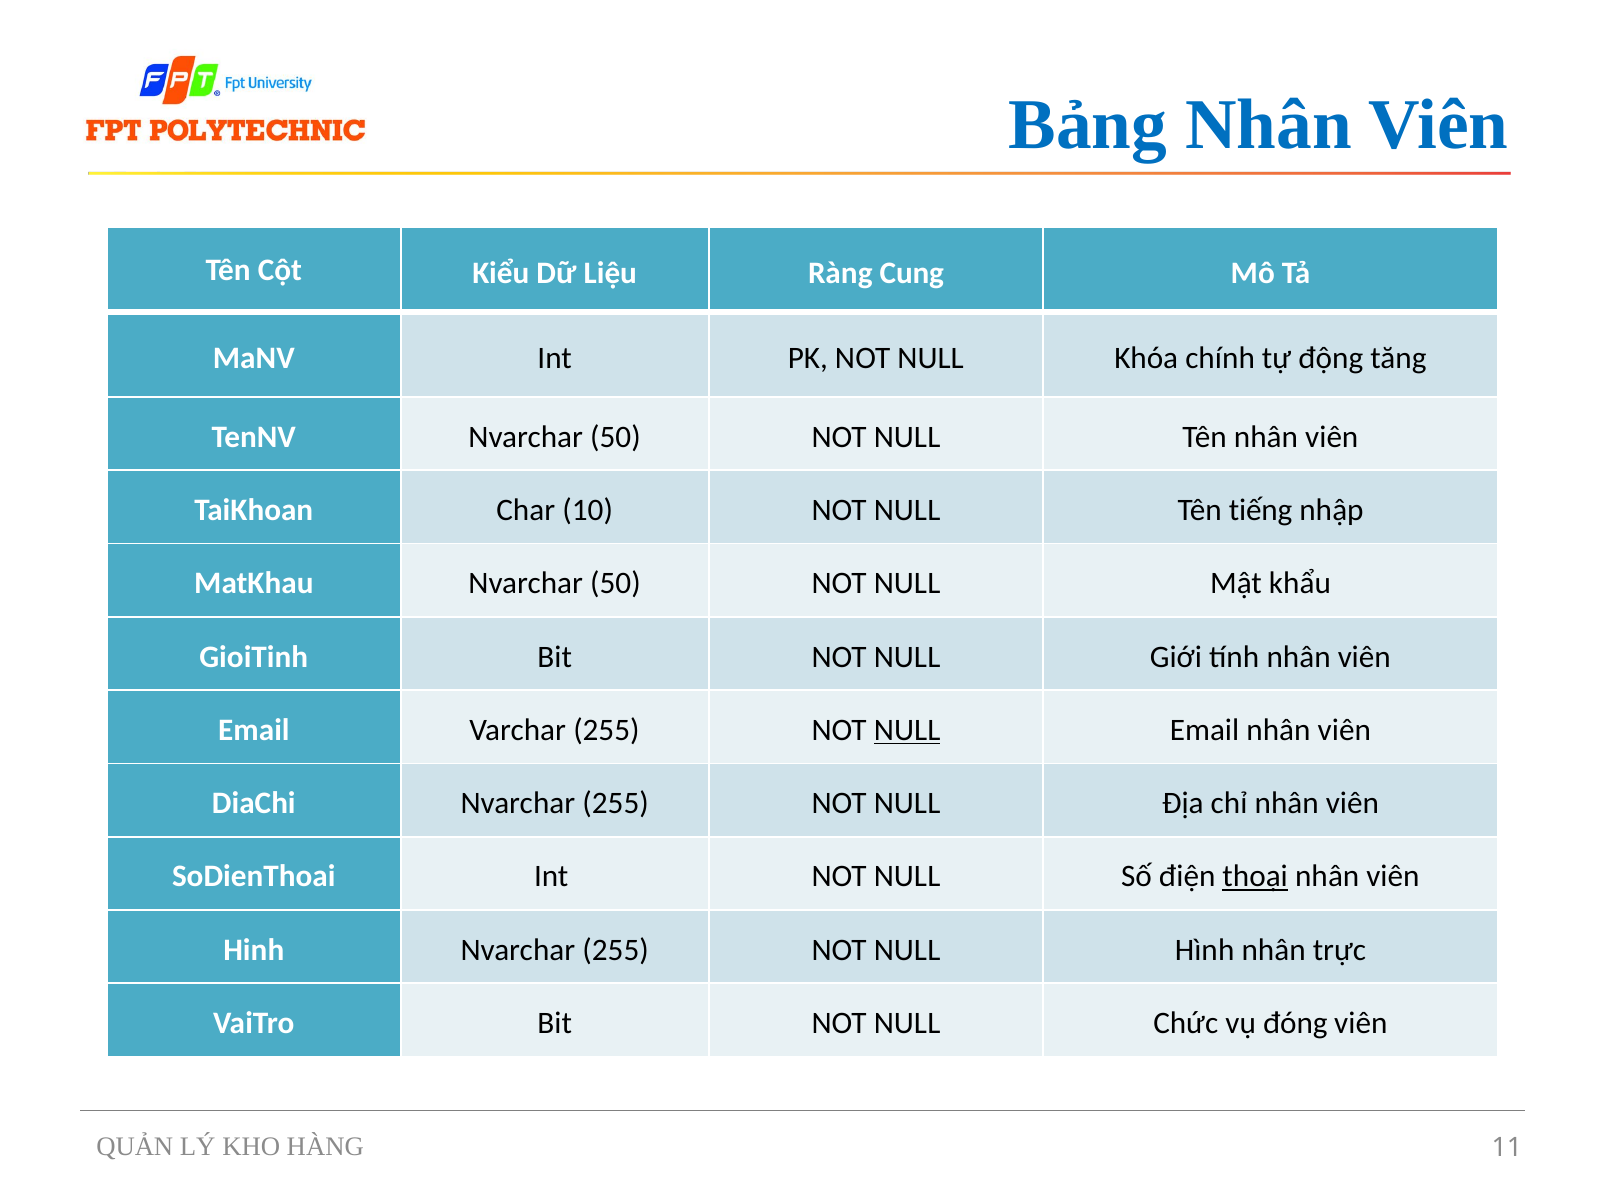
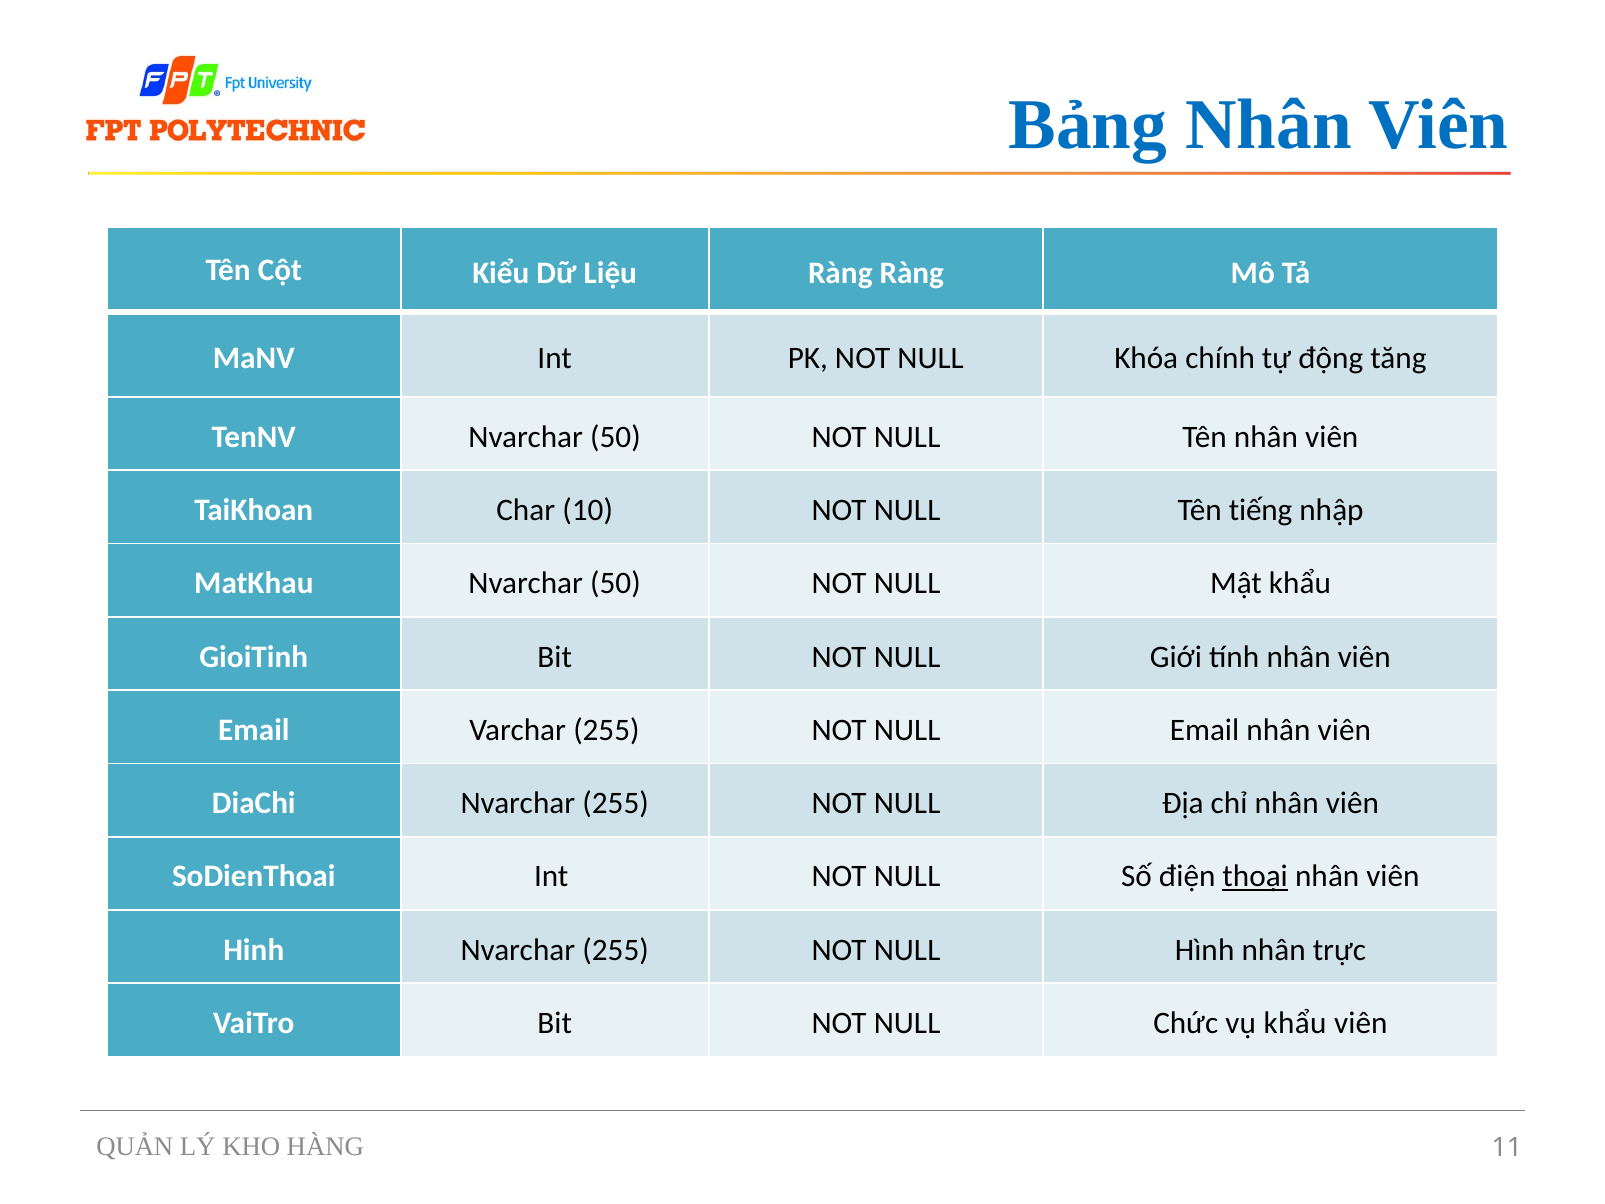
Ràng Cung: Cung -> Ràng (912, 273)
NULL underline: present -> none (907, 730)
vụ đóng: đóng -> khẩu (1295, 1023)
